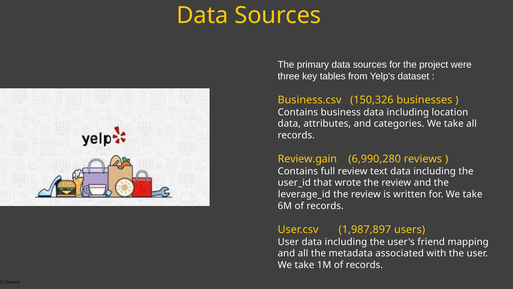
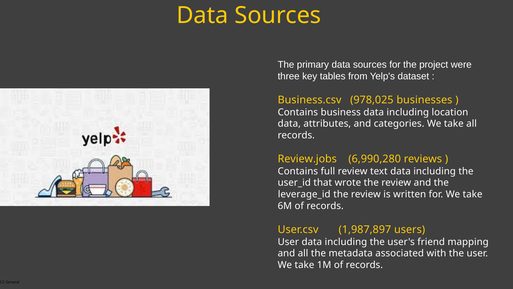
150,326: 150,326 -> 978,025 (372, 100)
Review.gain: Review.gain -> Review.jobs (307, 159)
